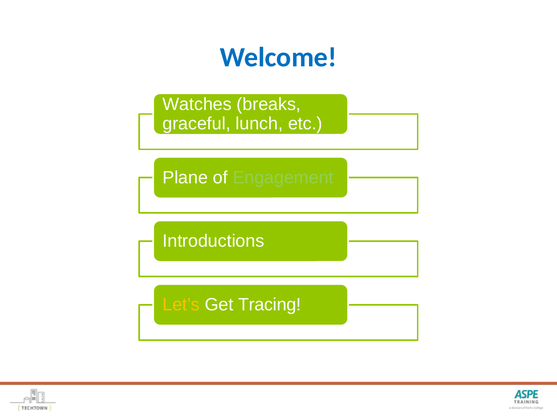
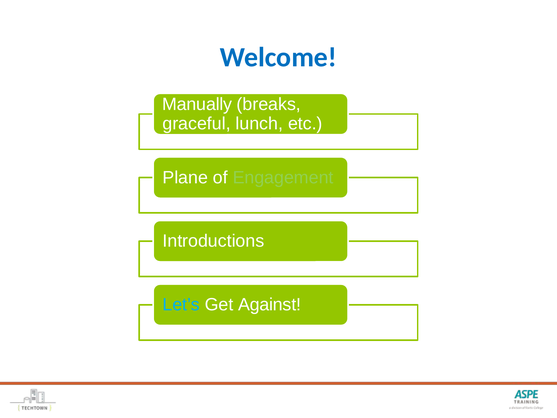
Watches: Watches -> Manually (197, 104)
Let’s colour: yellow -> light blue (181, 304)
Tracing: Tracing -> Against (270, 304)
